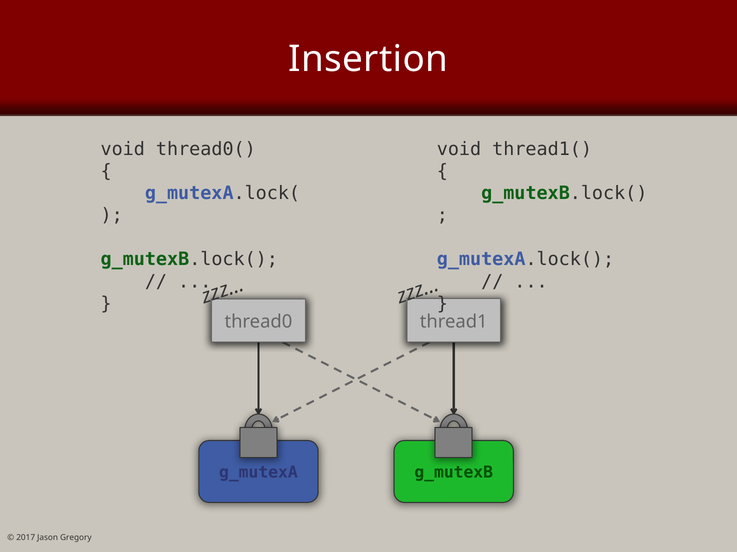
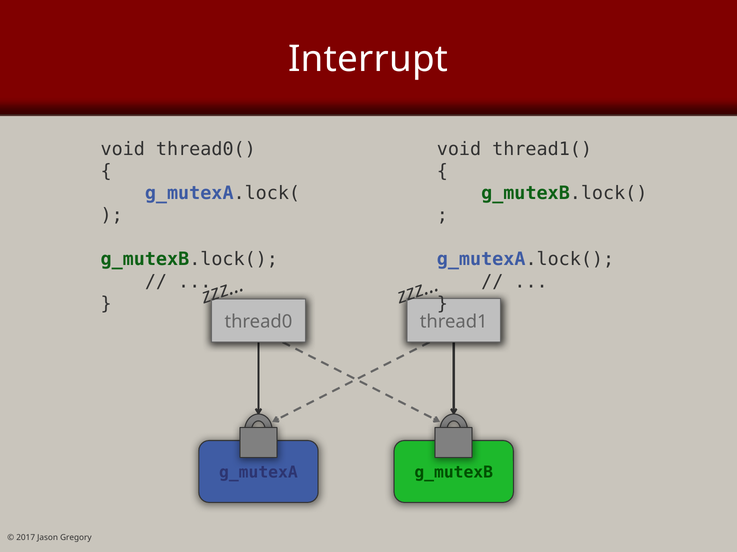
Insertion: Insertion -> Interrupt (368, 59)
